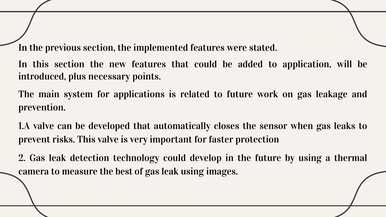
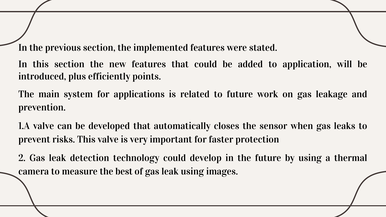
necessary: necessary -> efficiently (109, 77)
